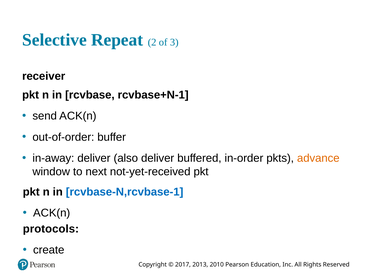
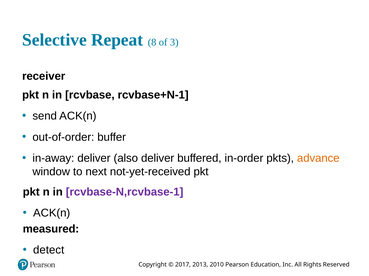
2: 2 -> 8 (152, 42)
rcvbase-N,rcvbase-1 colour: blue -> purple (125, 192)
protocols: protocols -> measured (51, 229)
create: create -> detect (49, 251)
